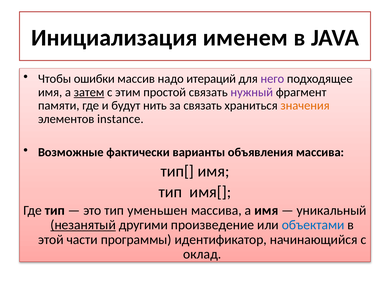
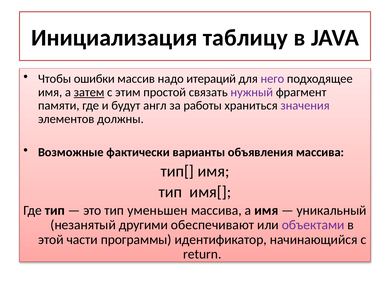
именем: именем -> таблицу (245, 38)
нить: нить -> англ (155, 105)
за связать: связать -> работы (203, 105)
значения colour: orange -> purple (305, 105)
instance: instance -> должны (120, 119)
незанятый underline: present -> none (83, 225)
произведение: произведение -> обеспечивают (213, 225)
объектами colour: blue -> purple (313, 225)
оклад: оклад -> return (202, 254)
